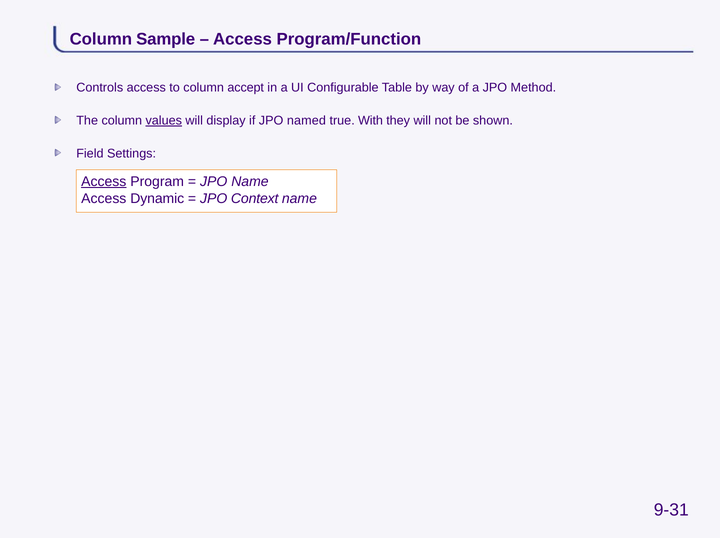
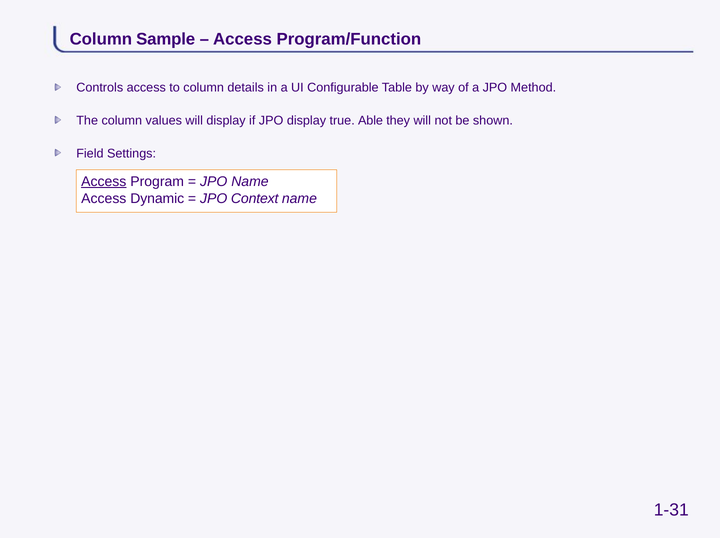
accept: accept -> details (246, 88)
values underline: present -> none (164, 121)
JPO named: named -> display (306, 121)
With: With -> Able (371, 121)
9-31: 9-31 -> 1-31 (671, 510)
